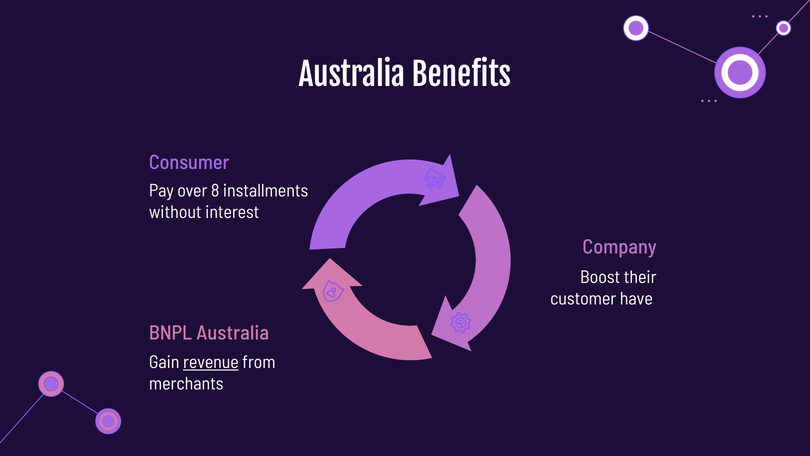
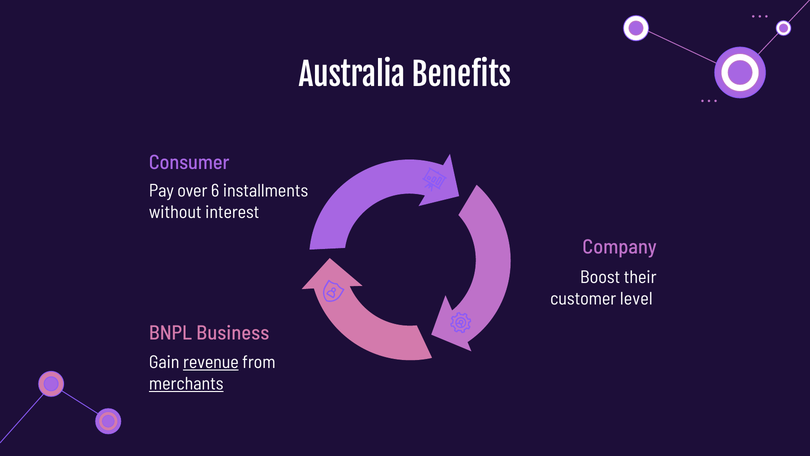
8: 8 -> 6 (215, 190)
have: have -> level (636, 299)
BNPL Australia: Australia -> Business (233, 333)
merchants underline: none -> present (186, 384)
